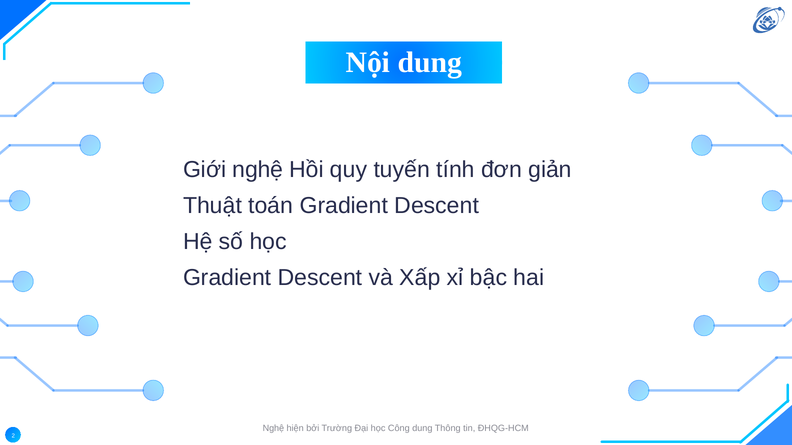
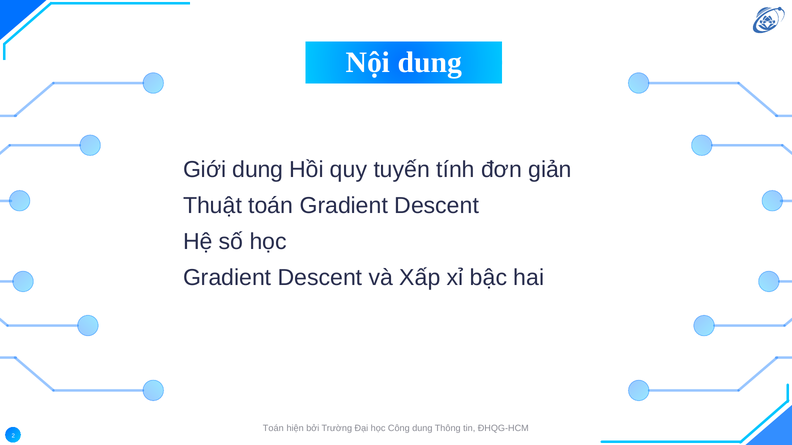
Giới nghệ: nghệ -> dung (258, 170)
Nghệ: Nghệ -> Toán (273, 429)
